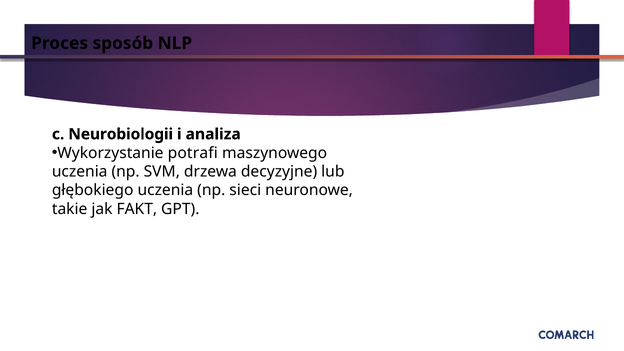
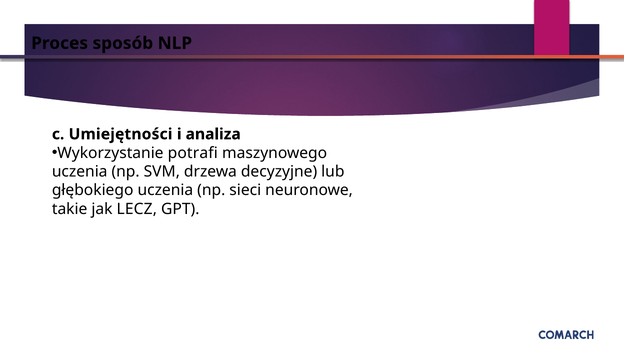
Neurobiologii: Neurobiologii -> Umiejętności (121, 134)
FAKT: FAKT -> LECZ (137, 209)
